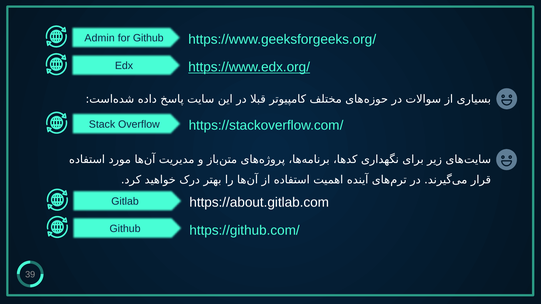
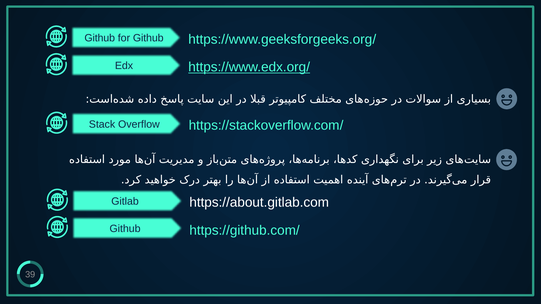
Admin: Admin -> Github (100, 38)
